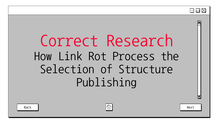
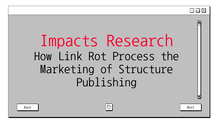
Correct: Correct -> Impacts (69, 40)
Selection: Selection -> Marketing (67, 69)
